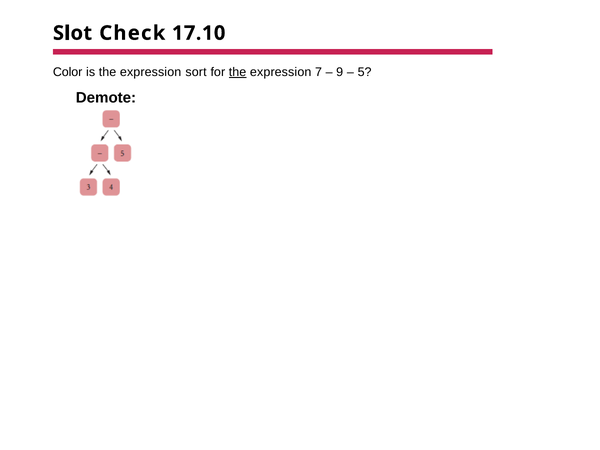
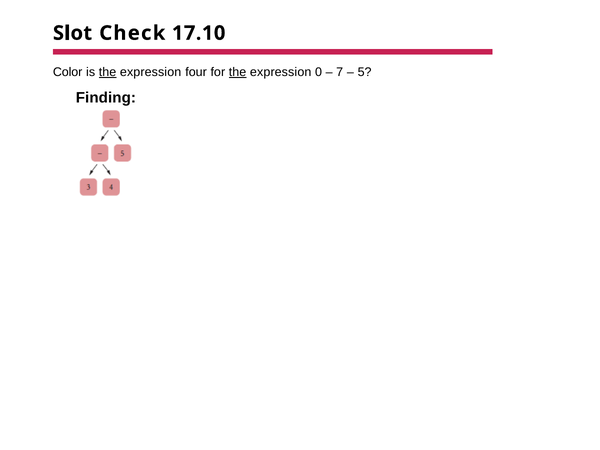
the underline: none -> present (107, 72)
sort: sort -> four (196, 72)
7: 7 -> 0 (319, 72)
9: 9 -> 7 (340, 72)
Demote: Demote -> Finding (106, 98)
